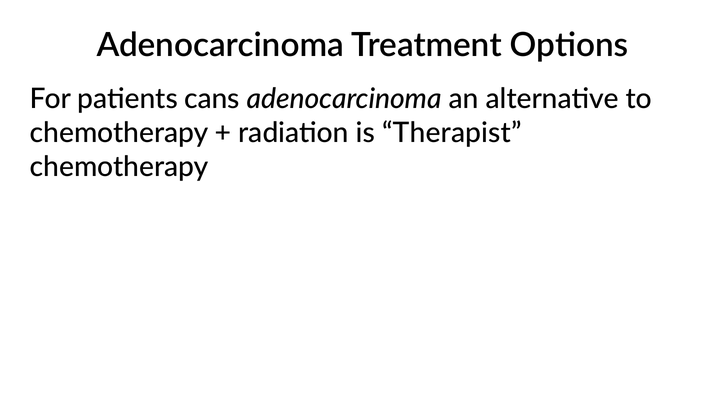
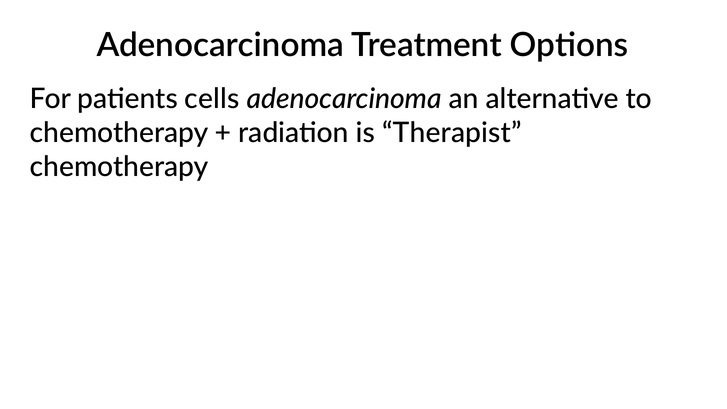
cans: cans -> cells (212, 99)
